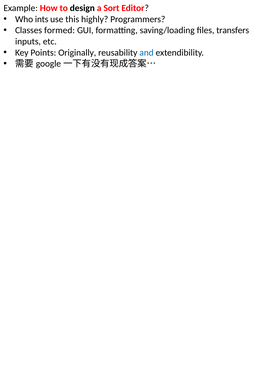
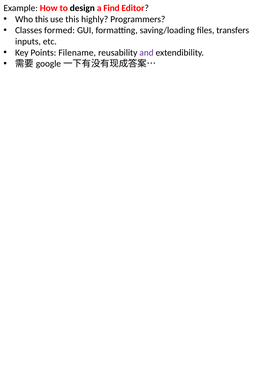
Sort: Sort -> Find (111, 8)
Who ints: ints -> this (42, 19)
Originally: Originally -> Filename (77, 52)
and colour: blue -> purple (147, 52)
